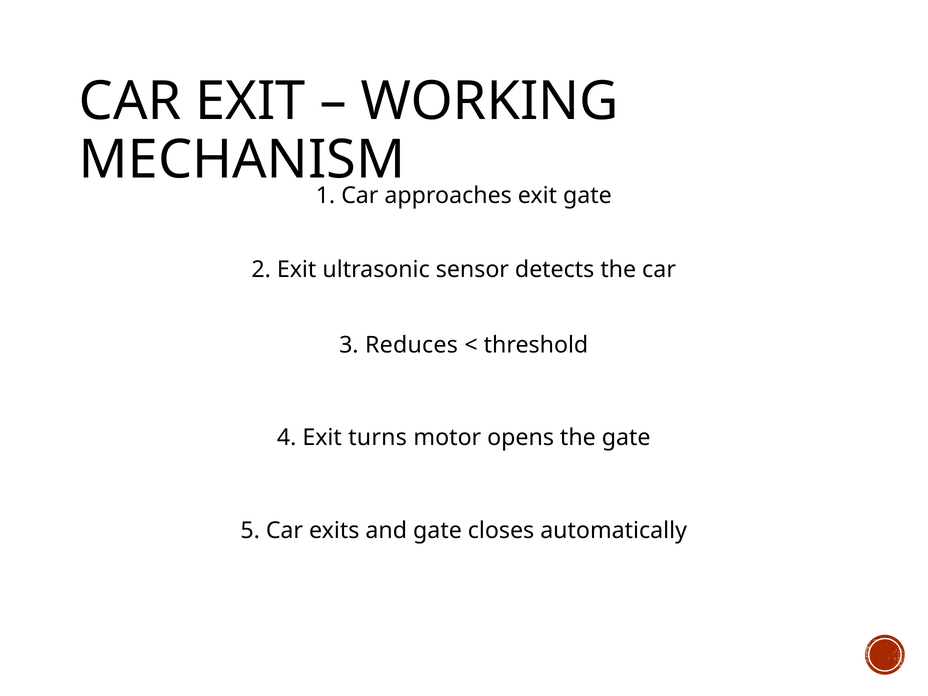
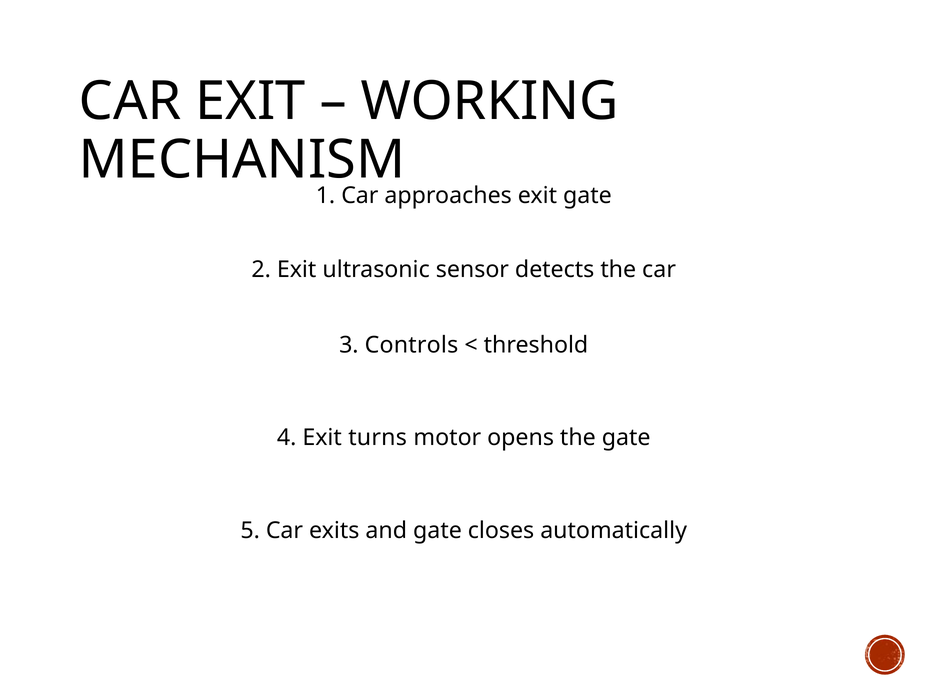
Reduces: Reduces -> Controls (411, 345)
